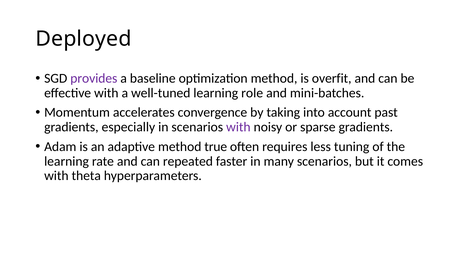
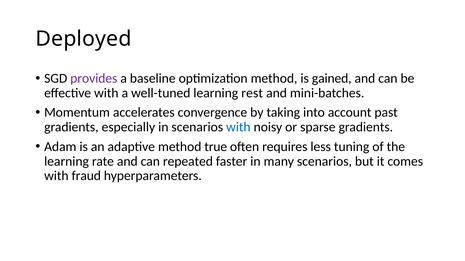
overfit: overfit -> gained (332, 79)
role: role -> rest (252, 93)
with colour: purple -> blue (238, 127)
theta: theta -> fraud (86, 176)
